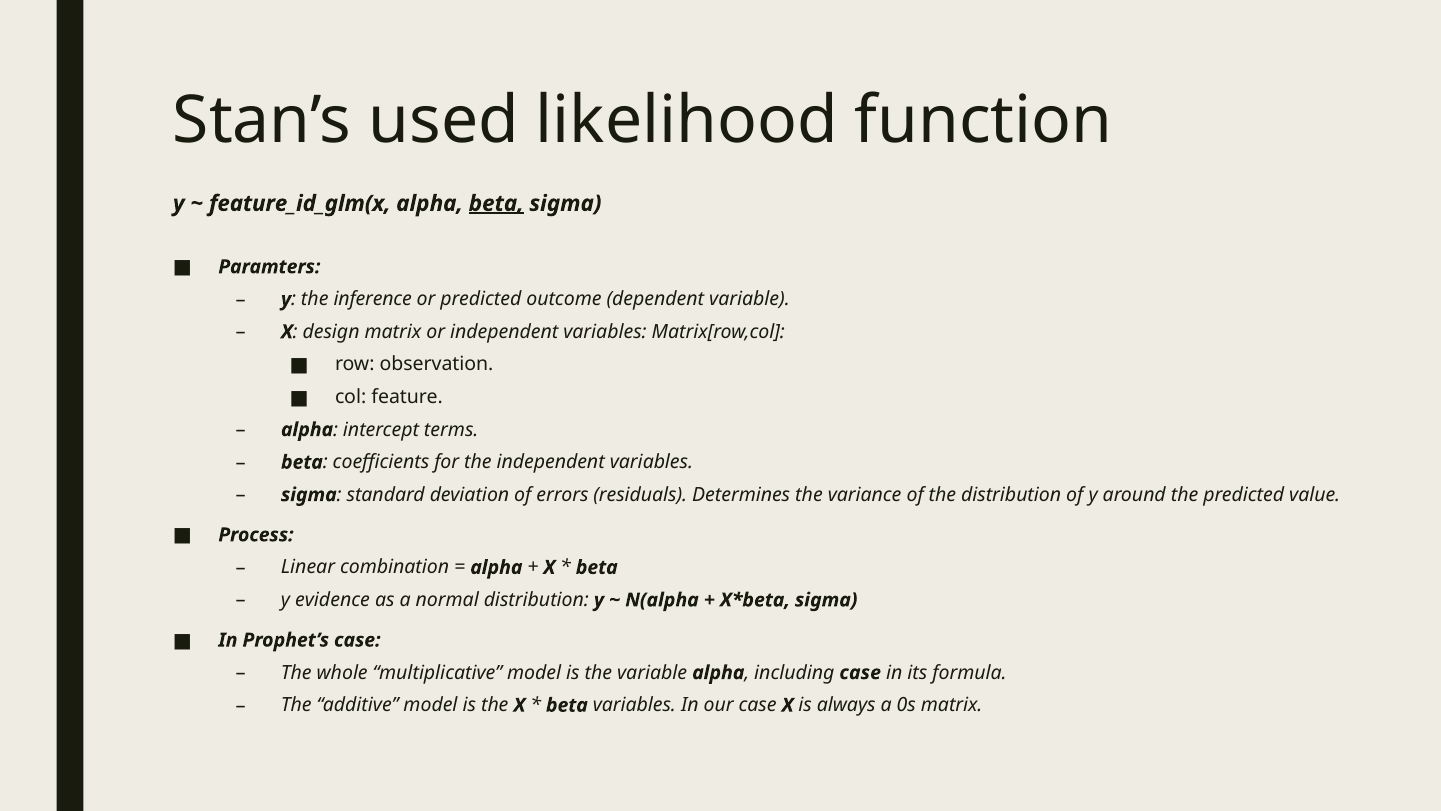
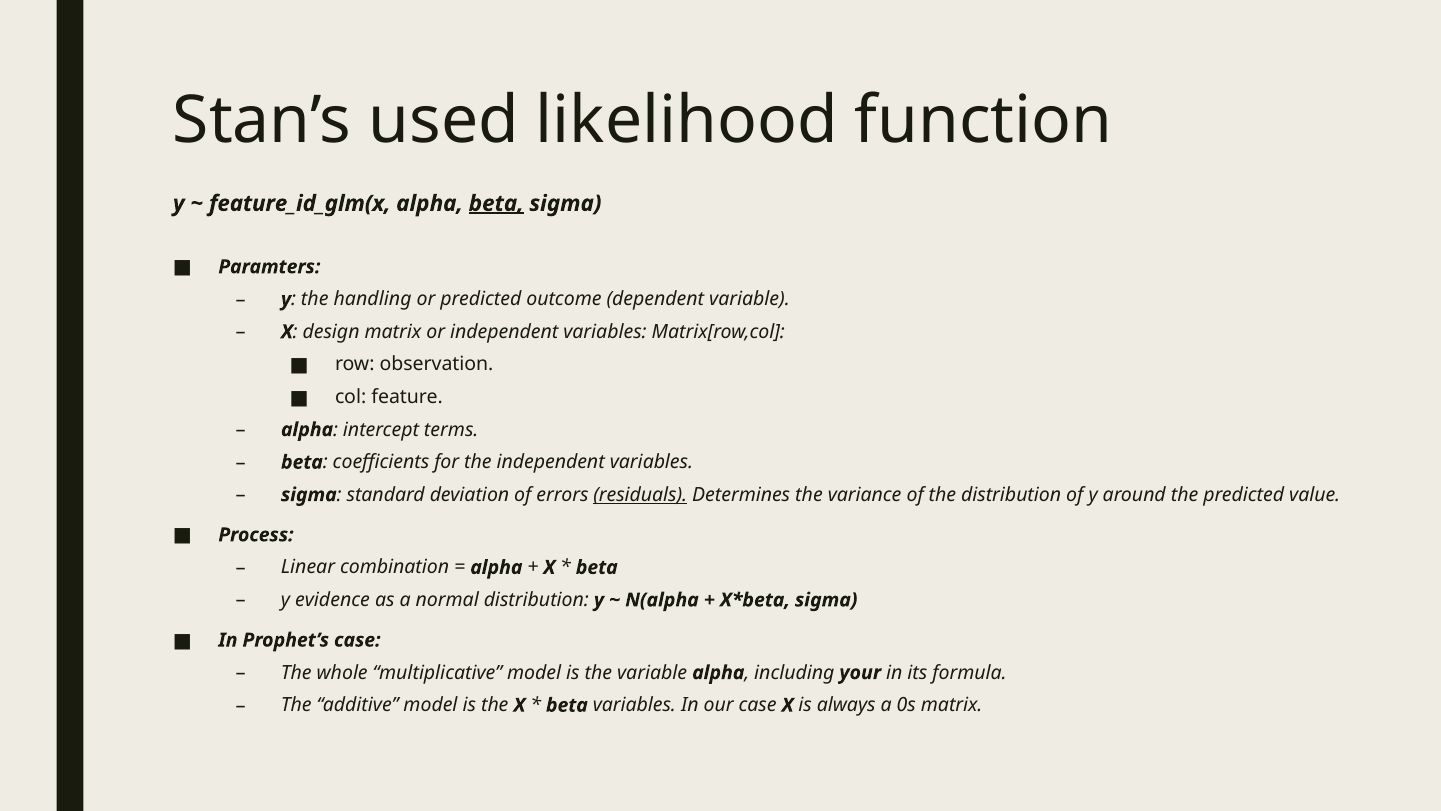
inference: inference -> handling (373, 299)
residuals underline: none -> present (640, 495)
including case: case -> your (860, 672)
